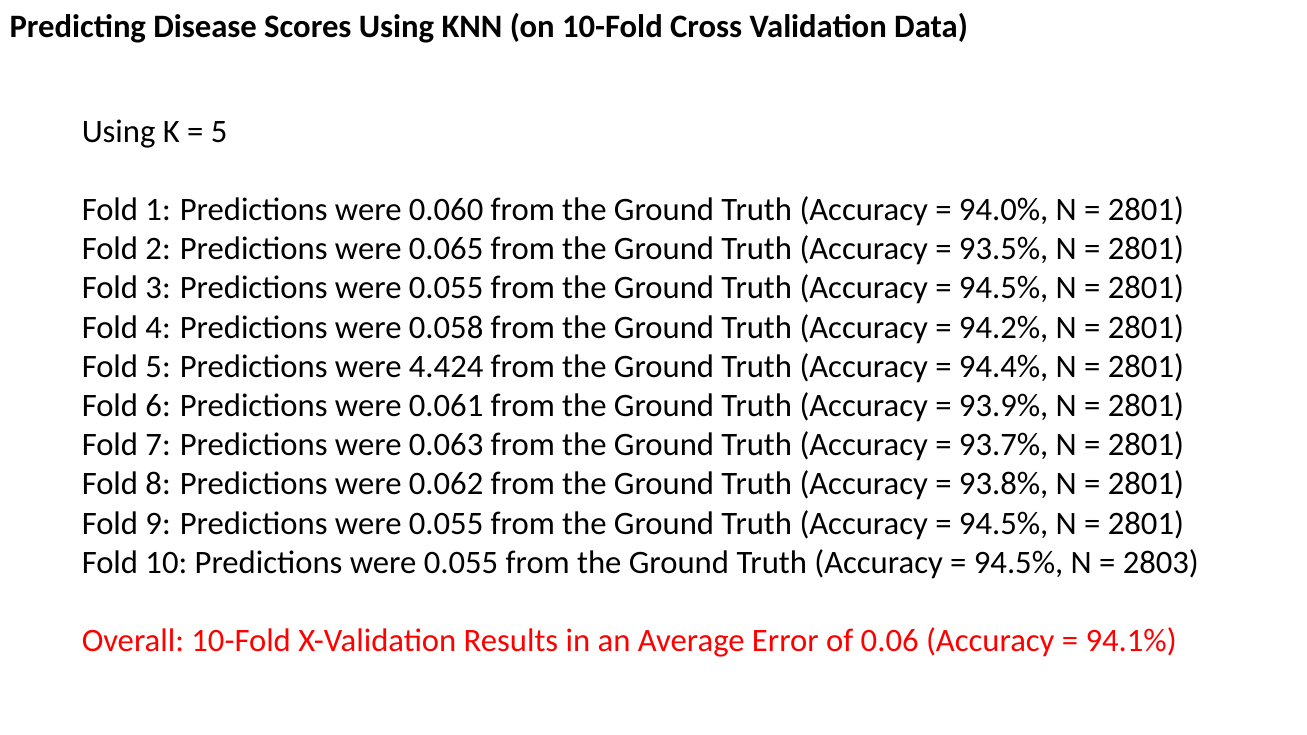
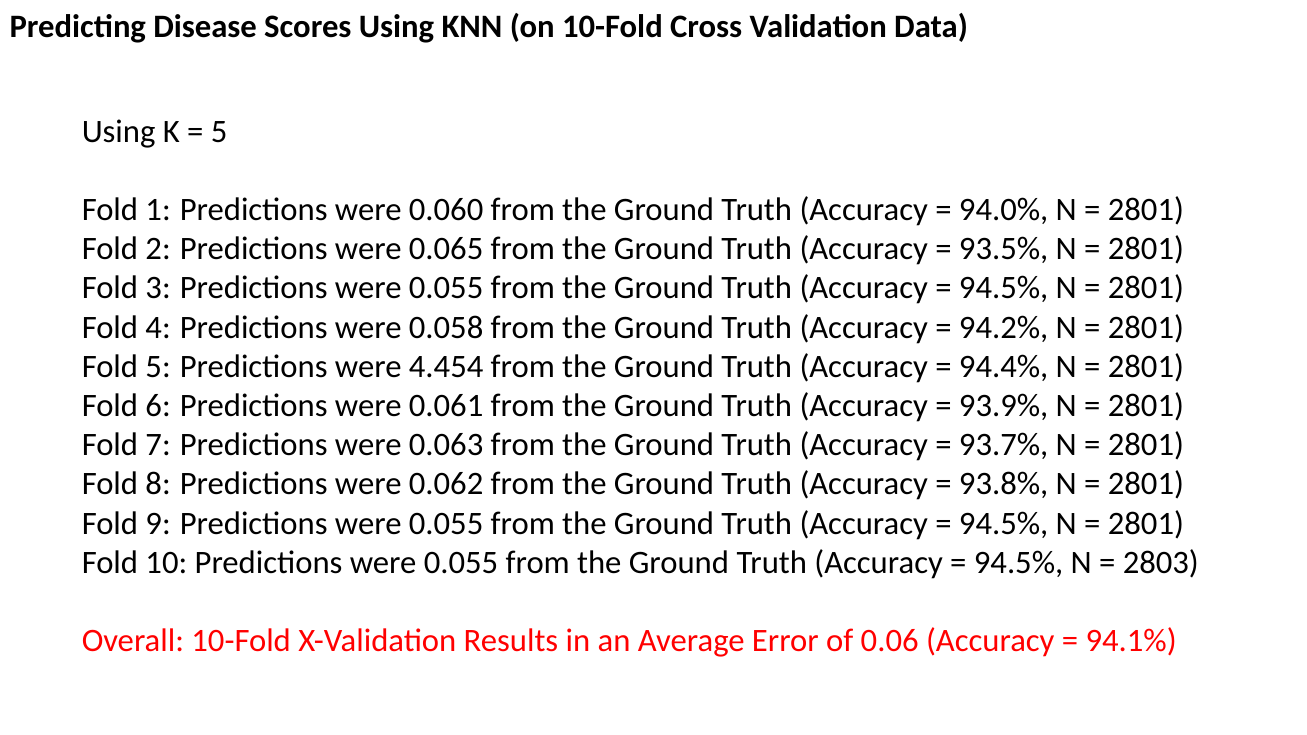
4.424: 4.424 -> 4.454 (446, 367)
